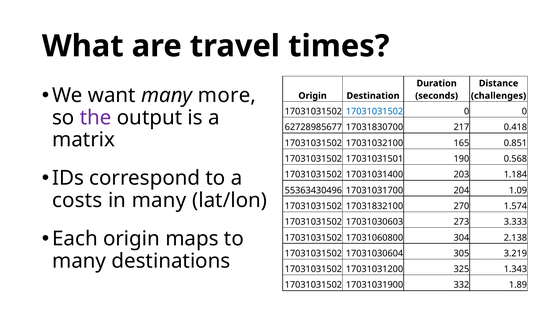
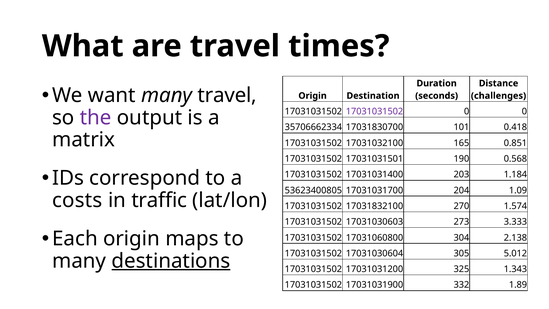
many more: more -> travel (227, 95)
17031031502 colour: blue -> purple (375, 111)
62728985677: 62728985677 -> 35706662334 (313, 127)
217: 217 -> 101 (461, 127)
55363430496: 55363430496 -> 53623400805 (313, 190)
in many: many -> traffic (159, 200)
3.219: 3.219 -> 5.012 (515, 253)
destinations underline: none -> present (171, 261)
